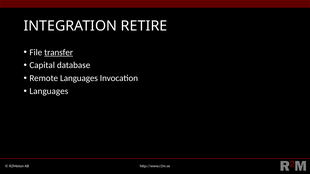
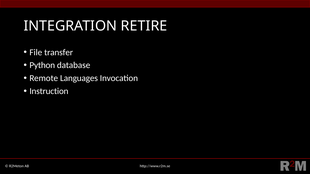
transfer underline: present -> none (59, 52)
Capital: Capital -> Python (42, 65)
Languages: Languages -> Instruction (49, 91)
